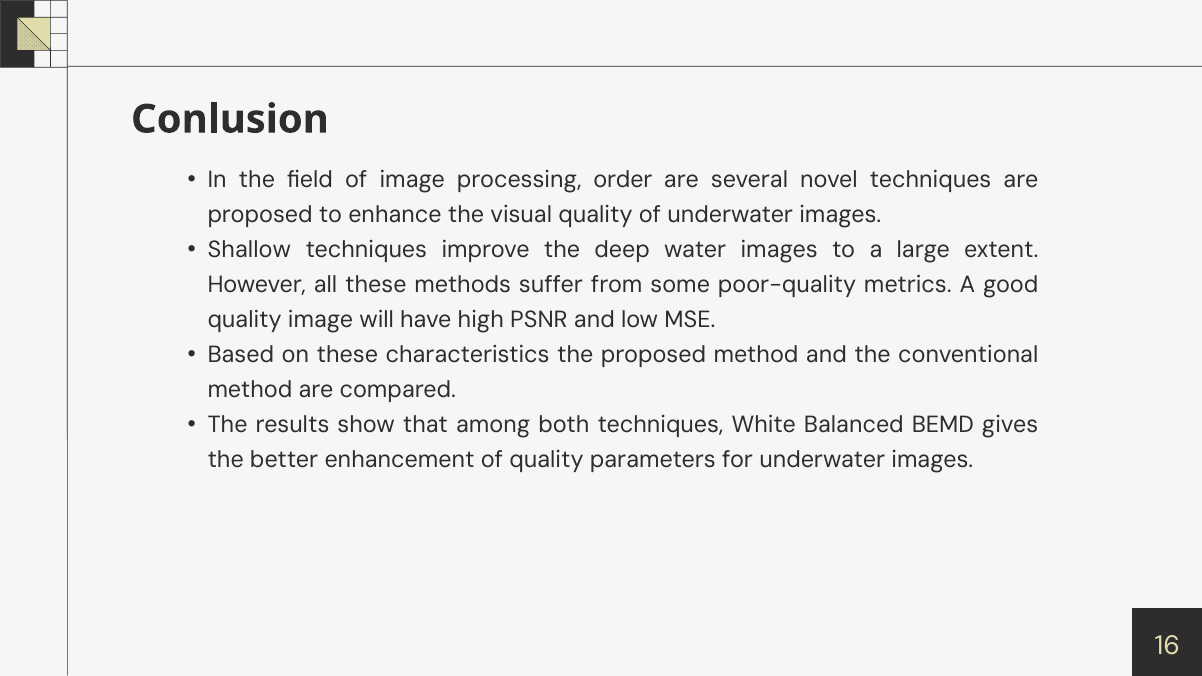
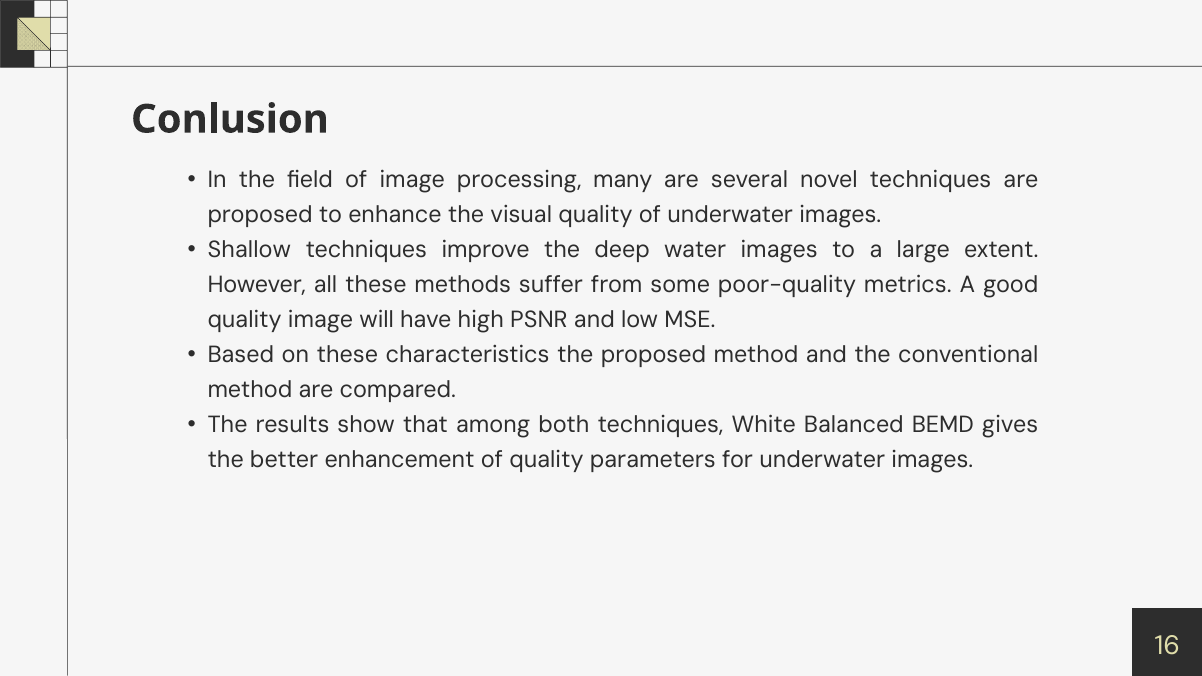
order: order -> many (623, 180)
